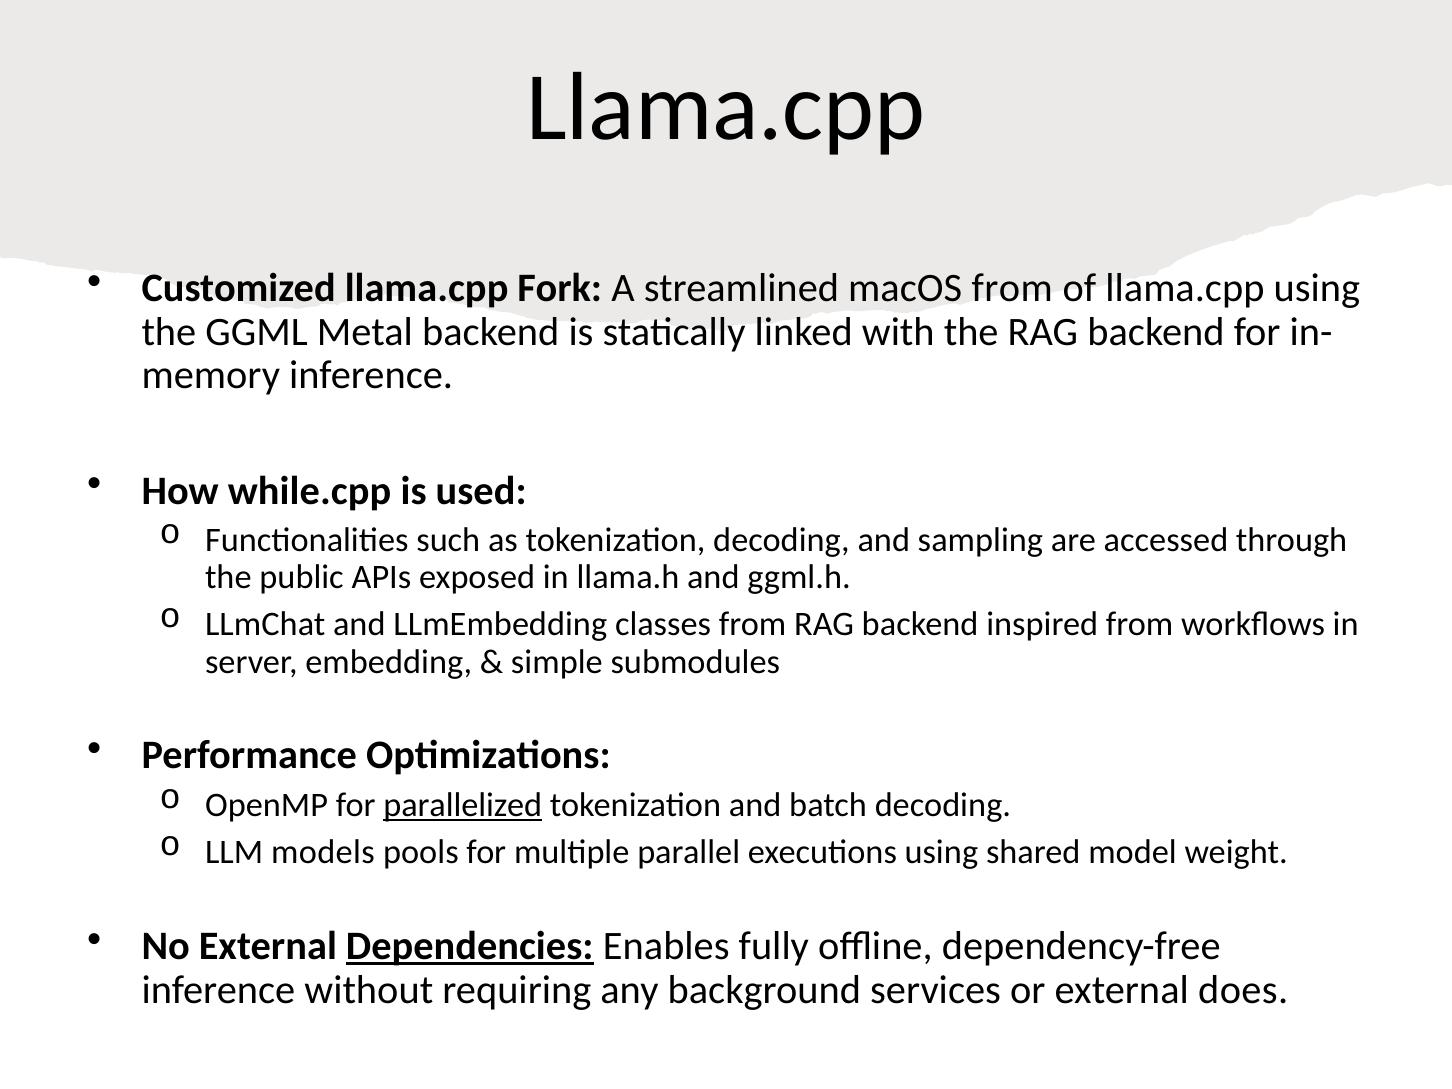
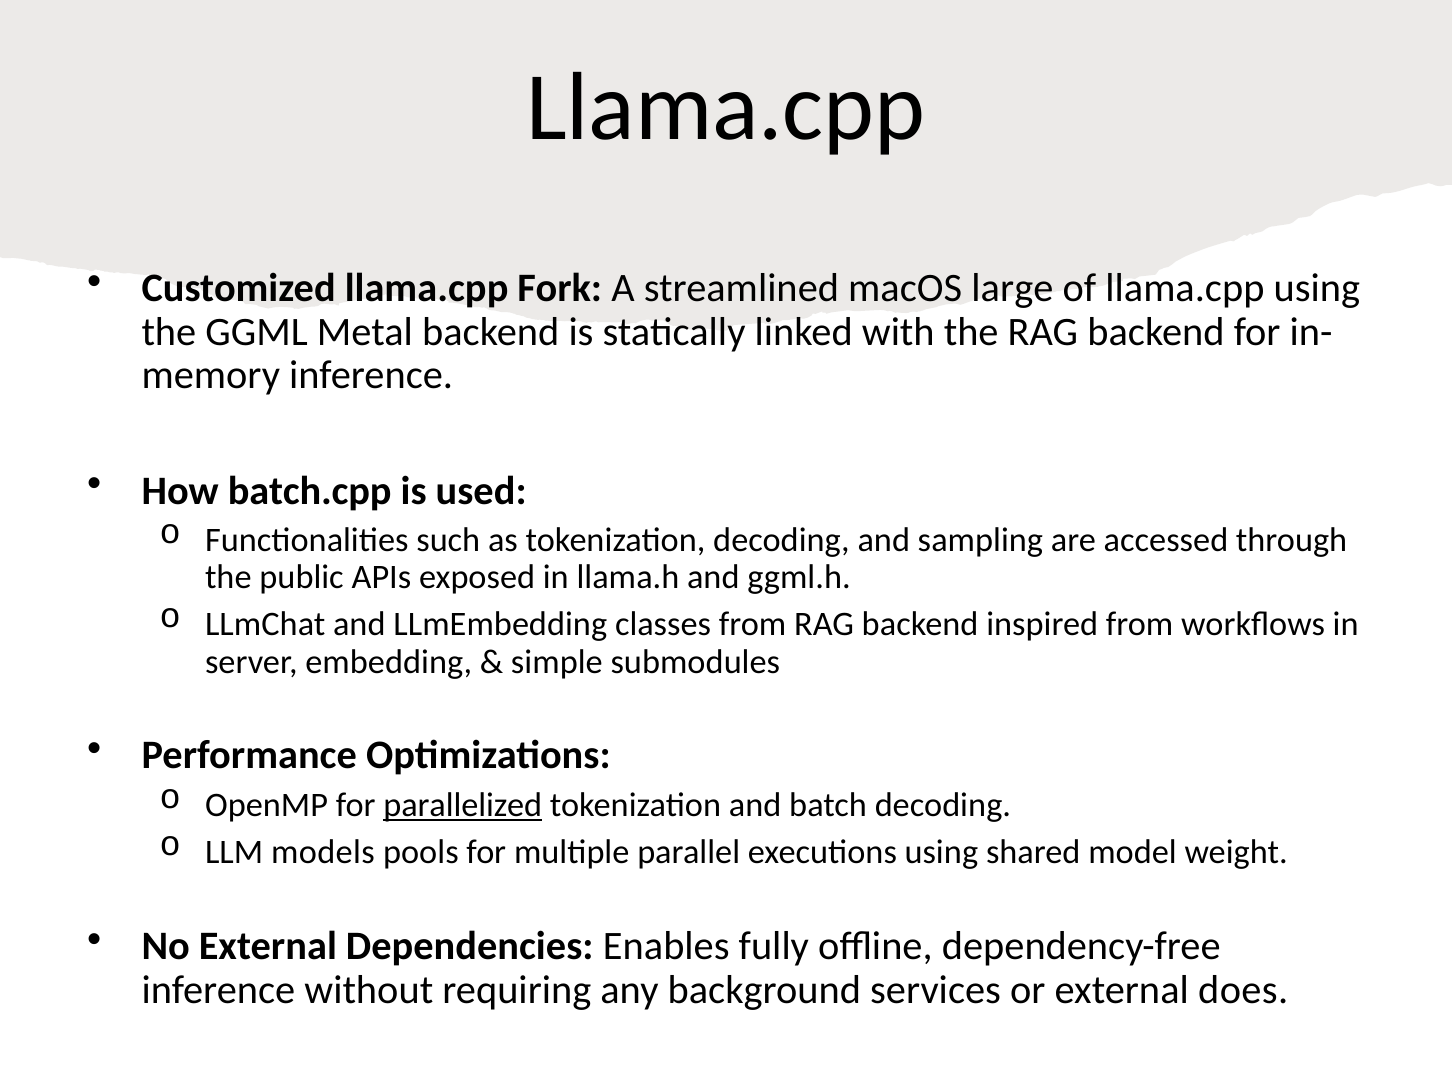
macOS from: from -> large (1012, 288)
while.cpp: while.cpp -> batch.cpp (310, 491)
Dependencies underline: present -> none (470, 946)
